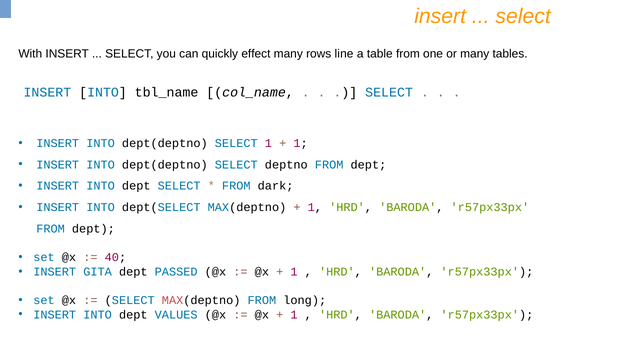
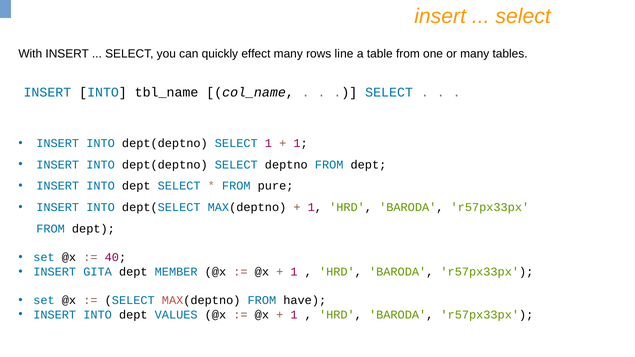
dark: dark -> pure (276, 186)
PASSED: PASSED -> MEMBER (176, 272)
long: long -> have (305, 300)
